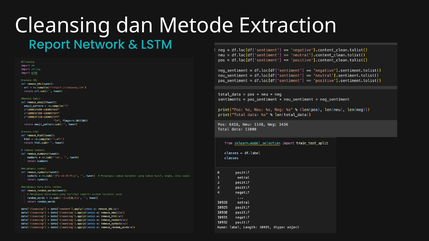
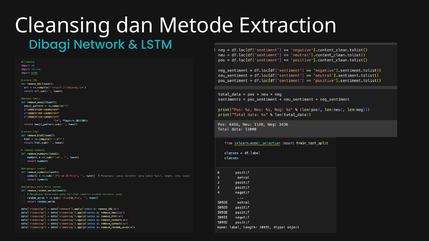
Report: Report -> Dibagi (49, 45)
